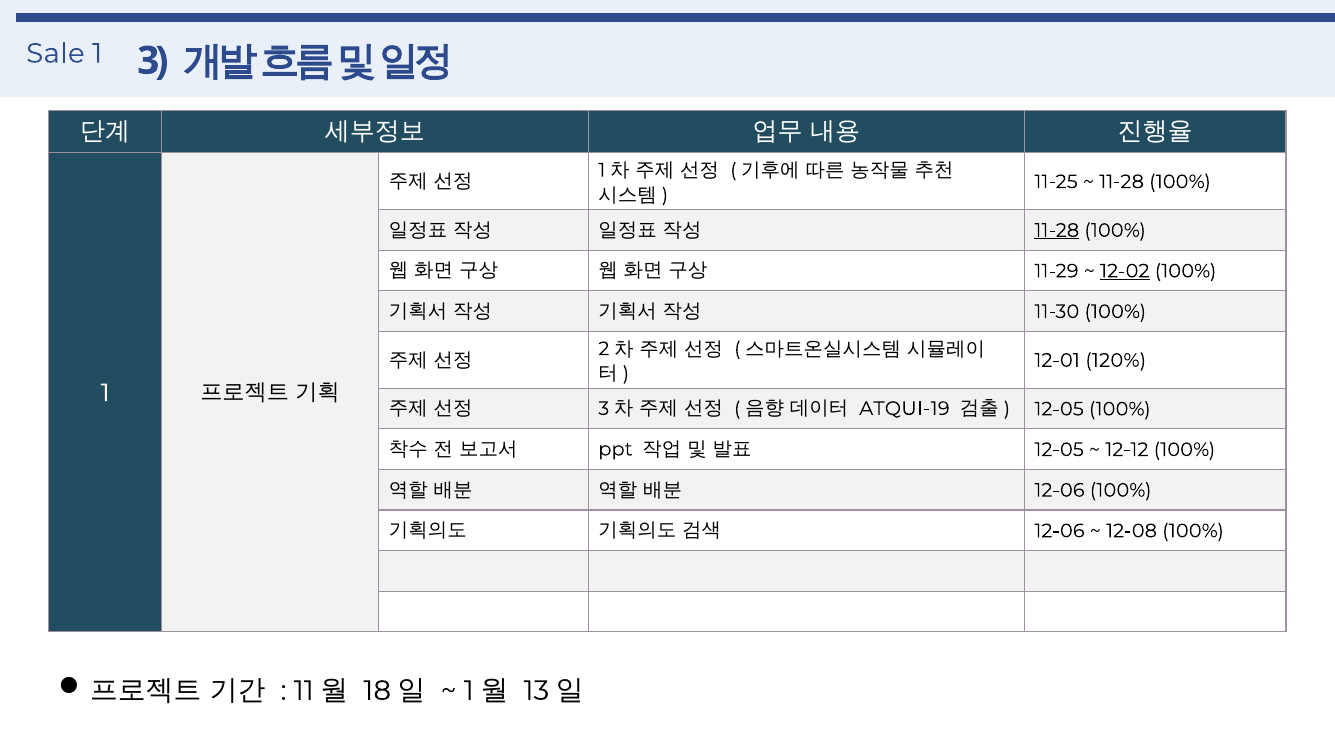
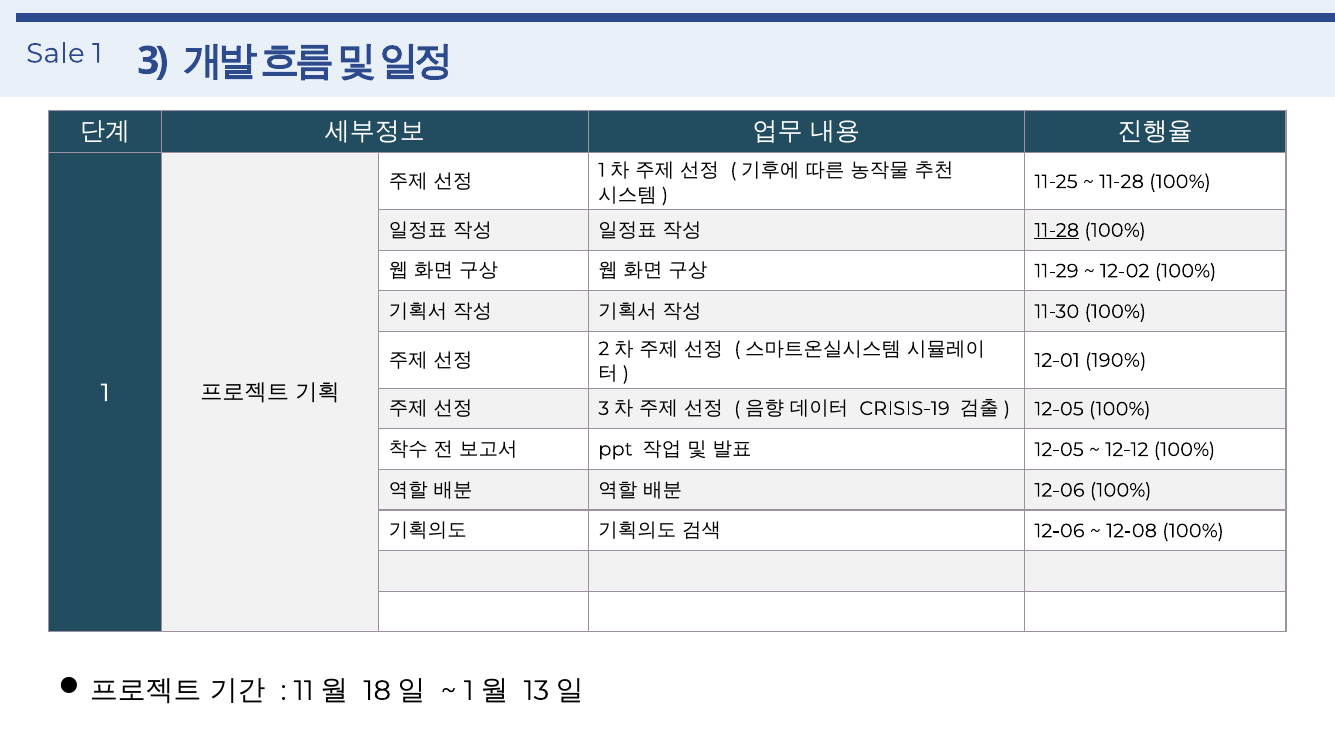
12-02 underline: present -> none (1125, 271)
120%: 120% -> 190% (1116, 360)
ATQUI-19: ATQUI-19 -> CRISIS-19 (905, 408)
